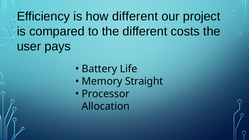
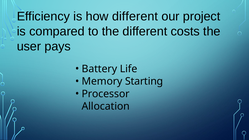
Straight: Straight -> Starting (144, 81)
